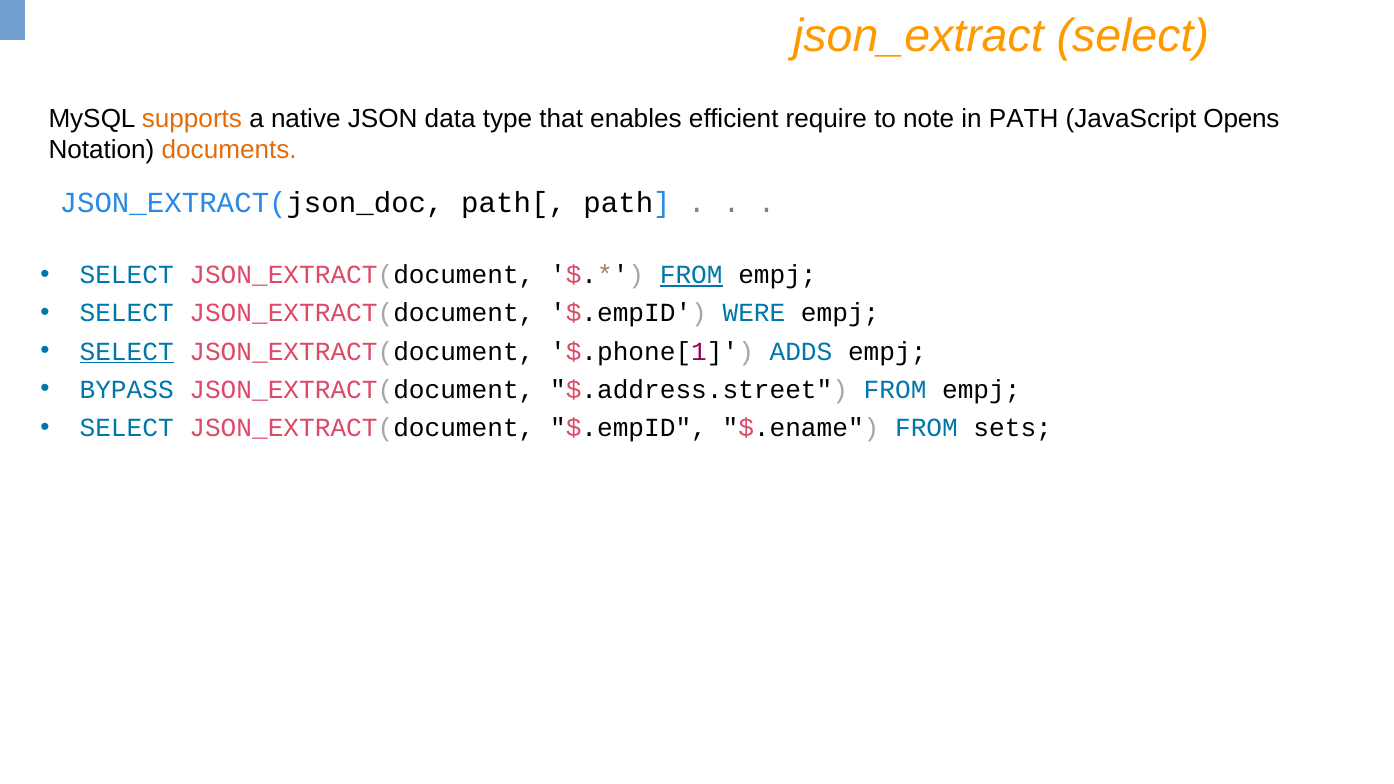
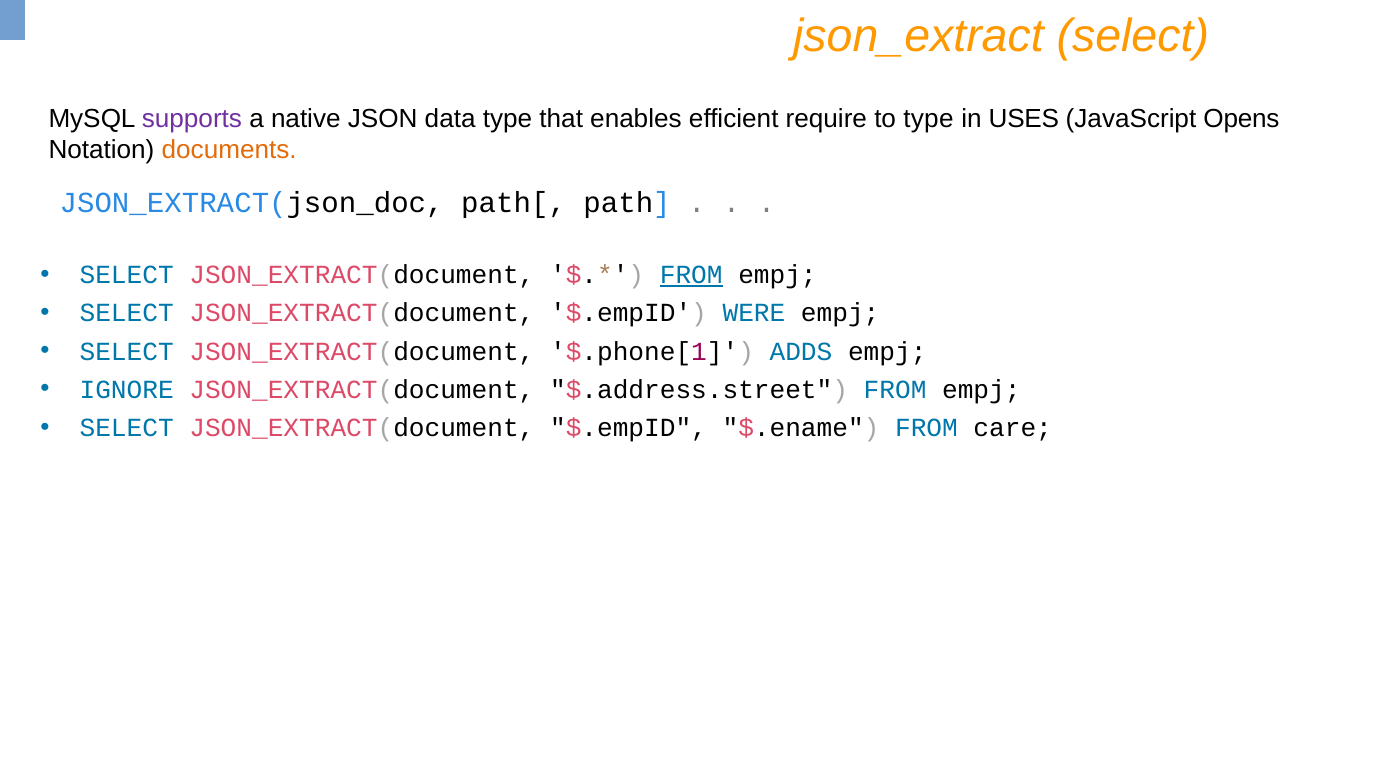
supports colour: orange -> purple (192, 118)
to note: note -> type (928, 118)
in PATH: PATH -> USES (1024, 118)
SELECT underline: present -> none (127, 351)
BYPASS: BYPASS -> IGNORE (127, 390)
sets: sets -> care (1013, 428)
